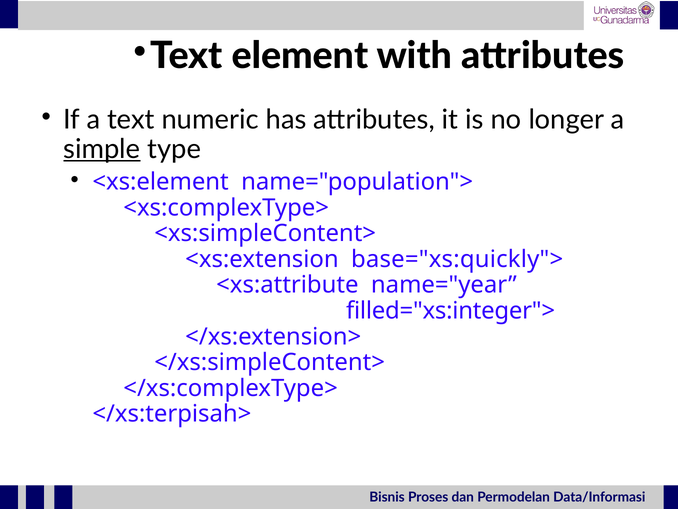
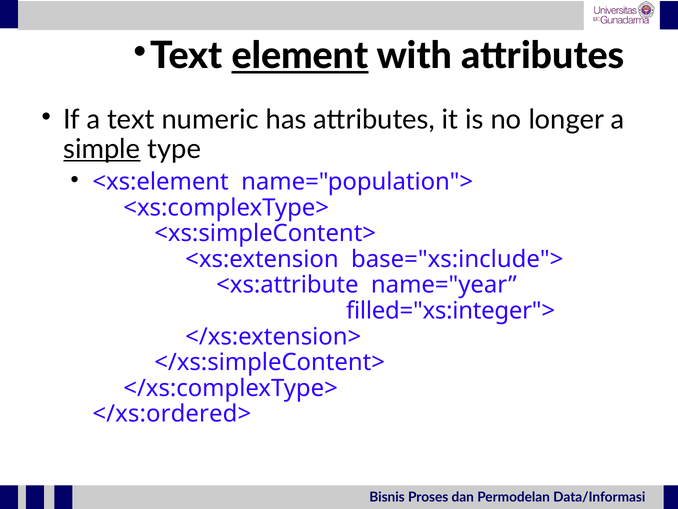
element underline: none -> present (300, 56)
base="xs:quickly">: base="xs:quickly"> -> base="xs:include"> (457, 259)
</xs:terpisah>: </xs:terpisah> -> </xs:ordered> (172, 414)
